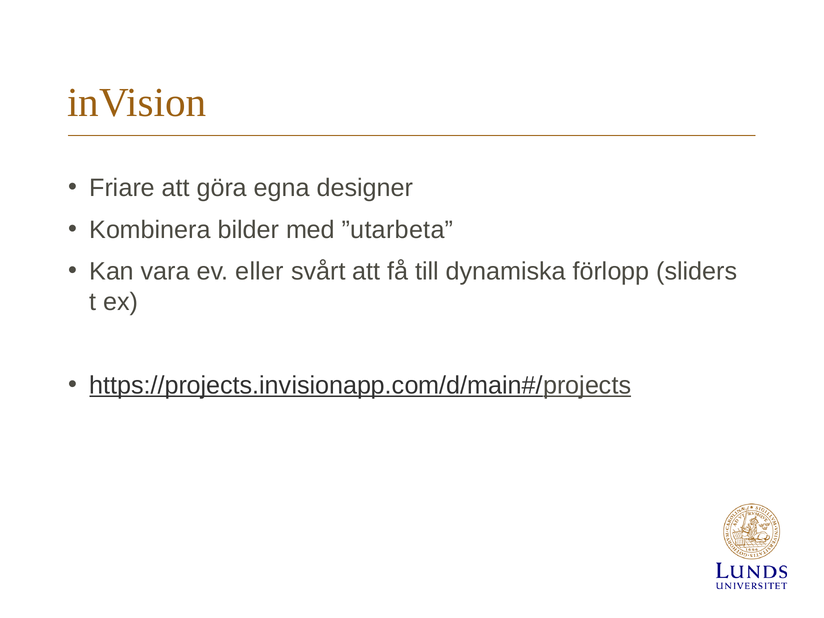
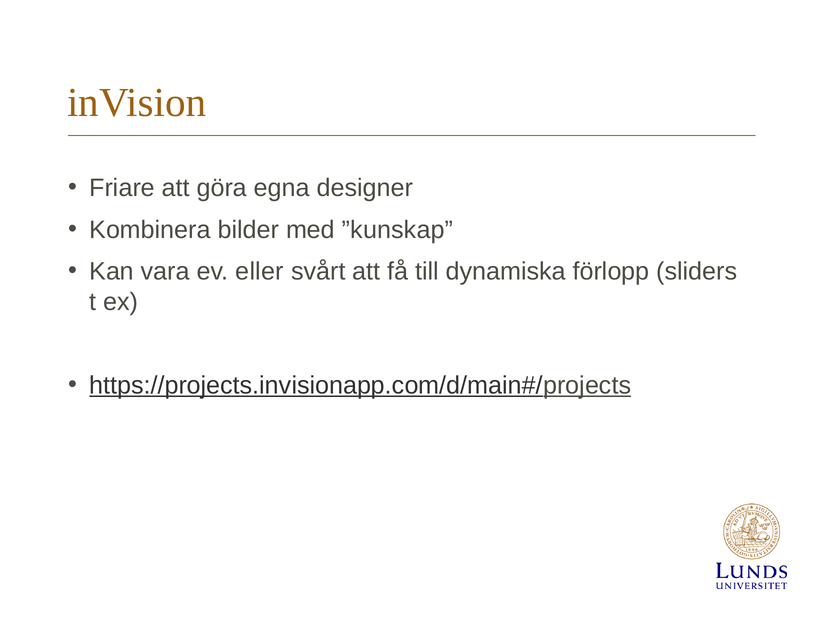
”utarbeta: ”utarbeta -> ”kunskap (398, 230)
